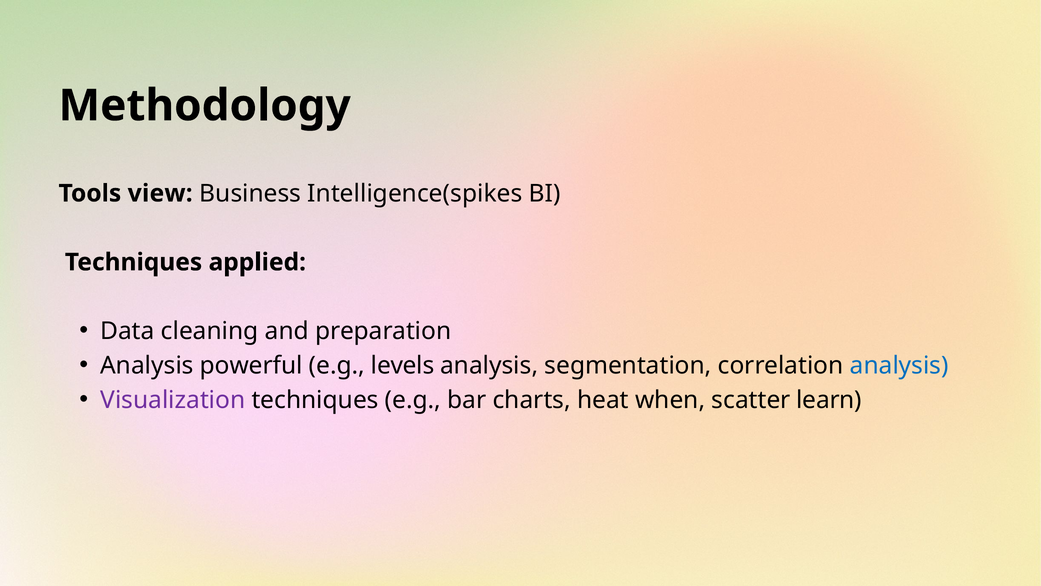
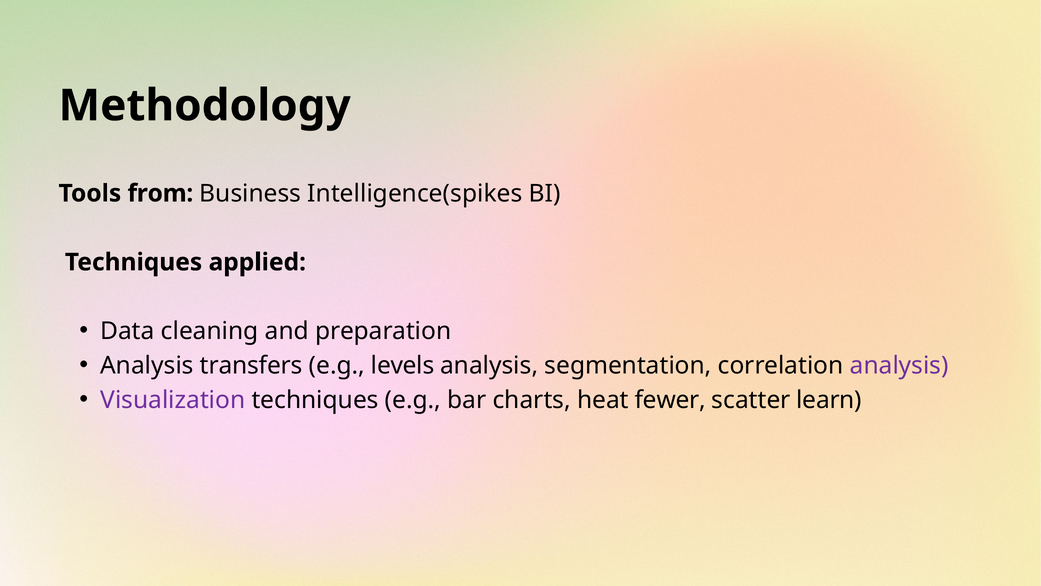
view: view -> from (160, 193)
powerful: powerful -> transfers (251, 365)
analysis colour: blue -> purple (899, 365)
when: when -> fewer (670, 400)
